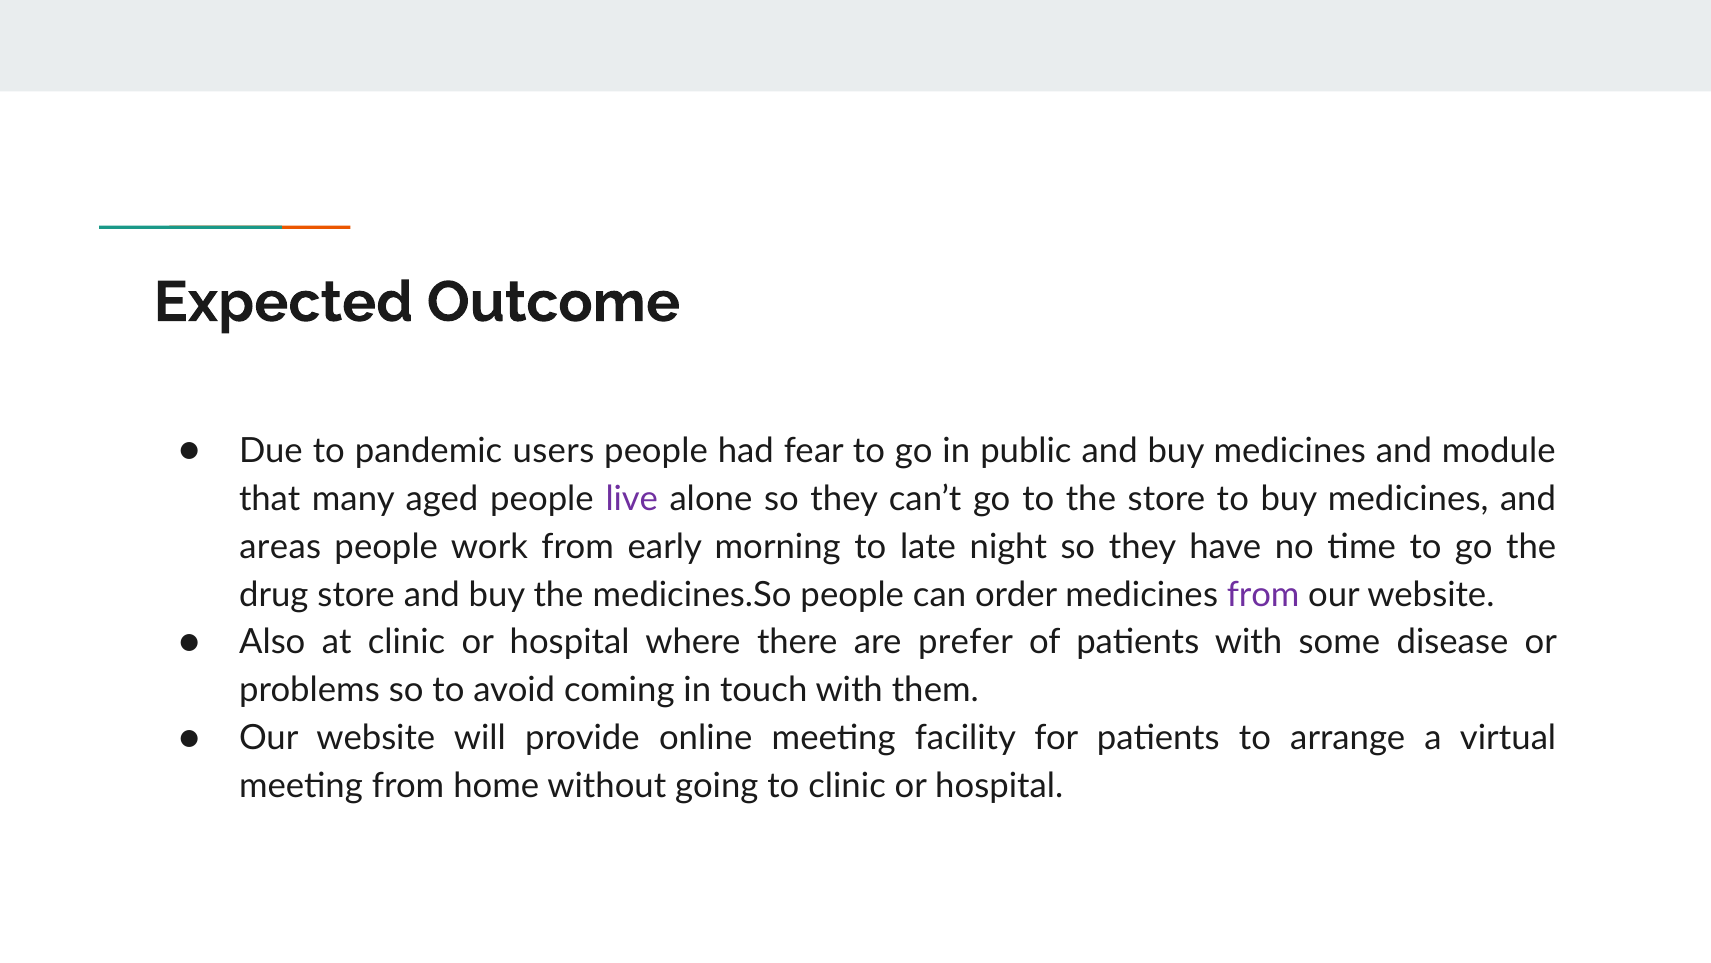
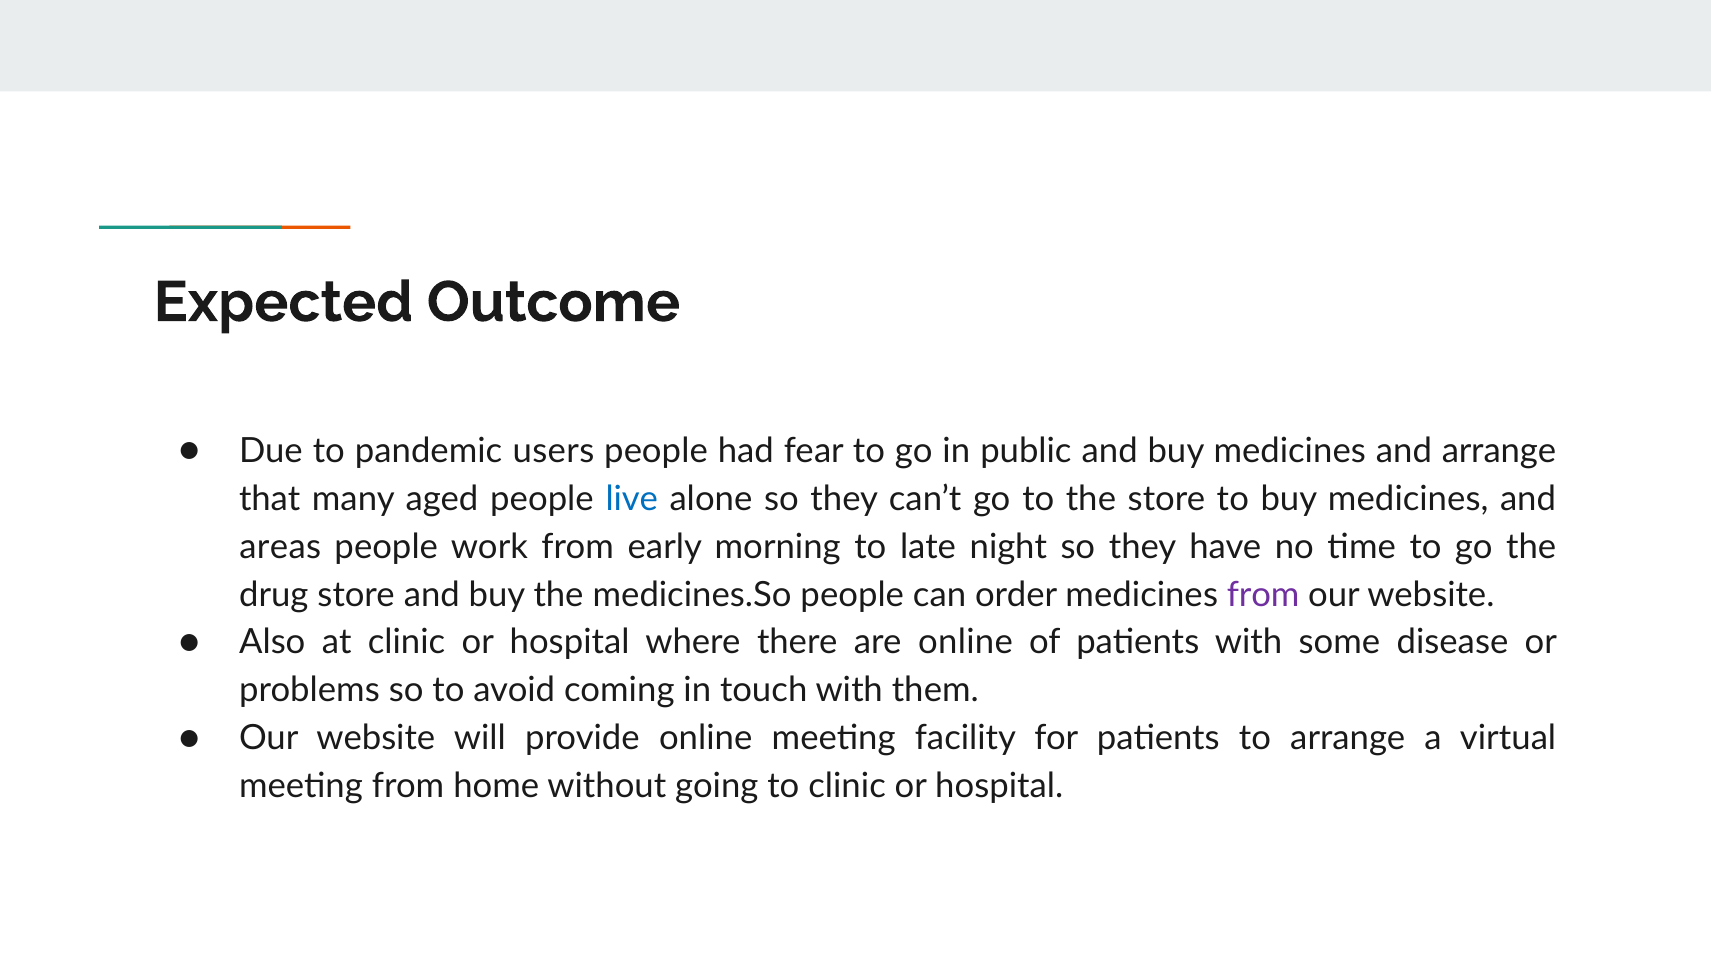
and module: module -> arrange (1499, 451)
live colour: purple -> blue (632, 499)
are prefer: prefer -> online (966, 642)
